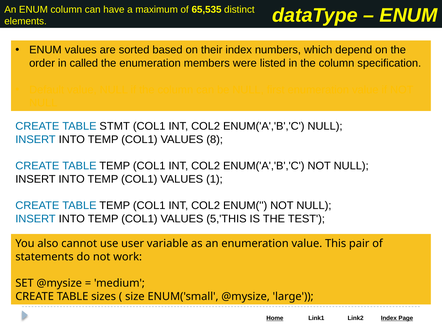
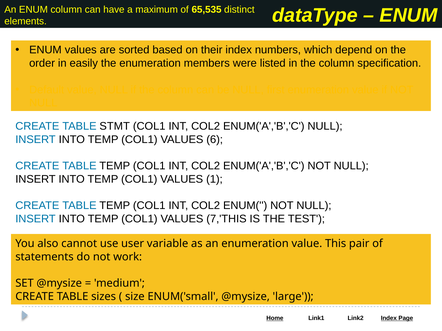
called: called -> easily (84, 63)
8: 8 -> 6 (215, 140)
5,'THIS: 5,'THIS -> 7,'THIS (226, 219)
